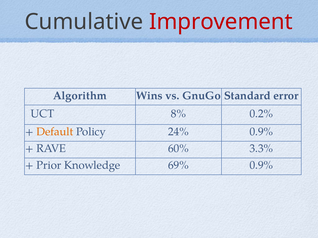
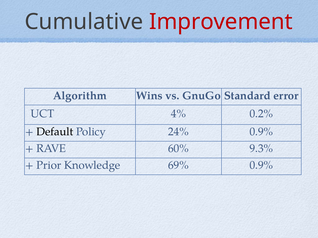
8%: 8% -> 4% (178, 114)
Default colour: orange -> black (55, 132)
3.3%: 3.3% -> 9.3% (261, 149)
